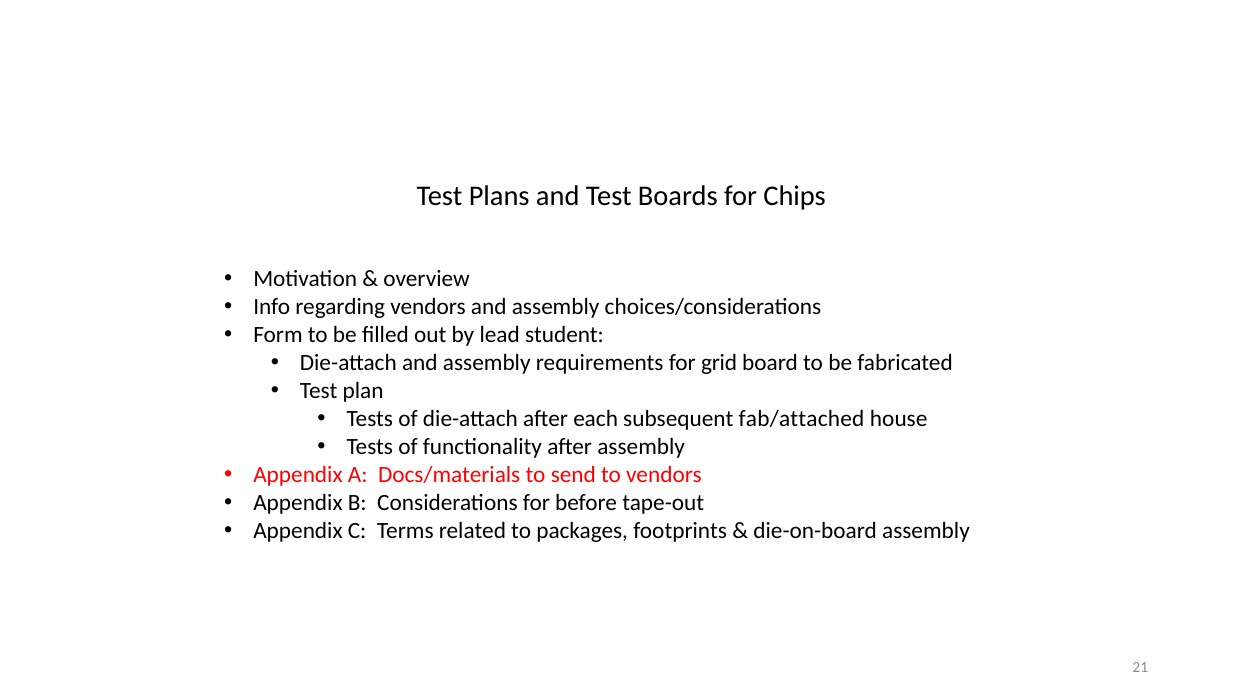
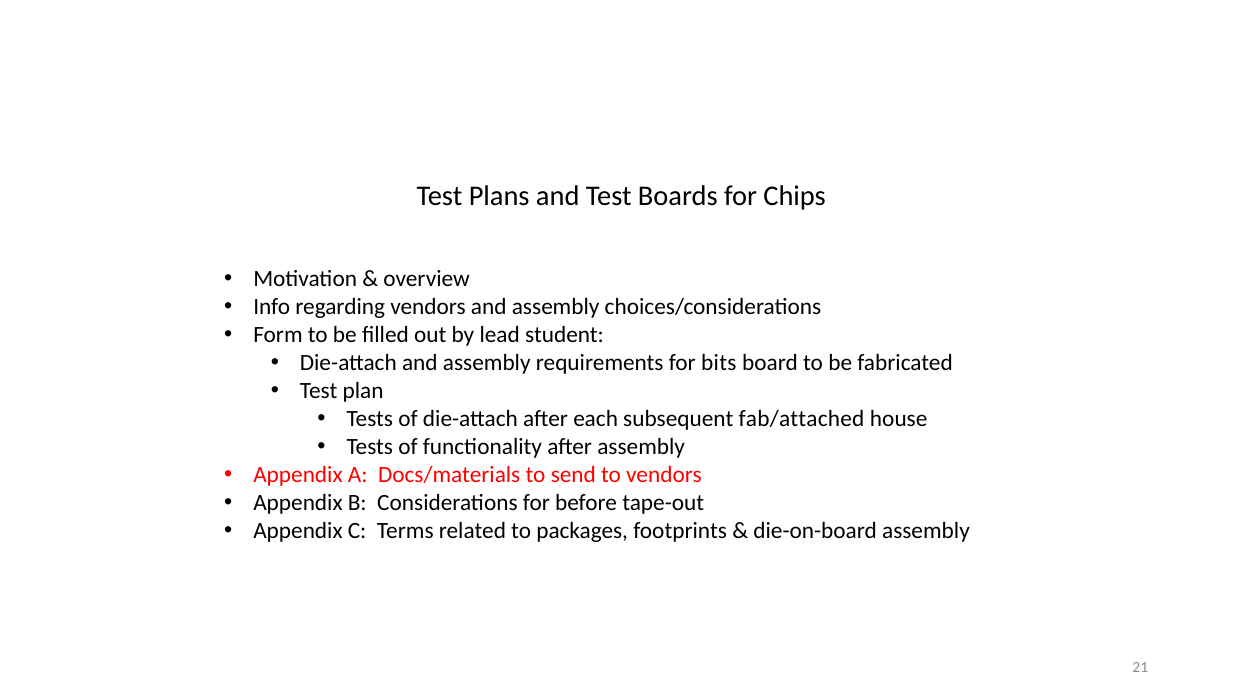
grid: grid -> bits (719, 363)
